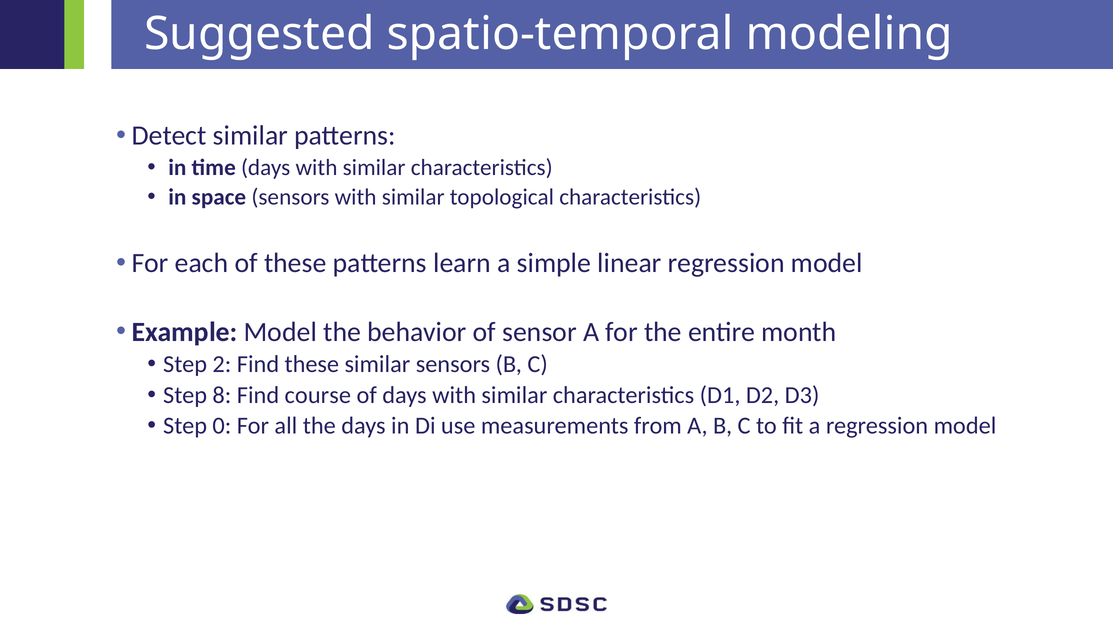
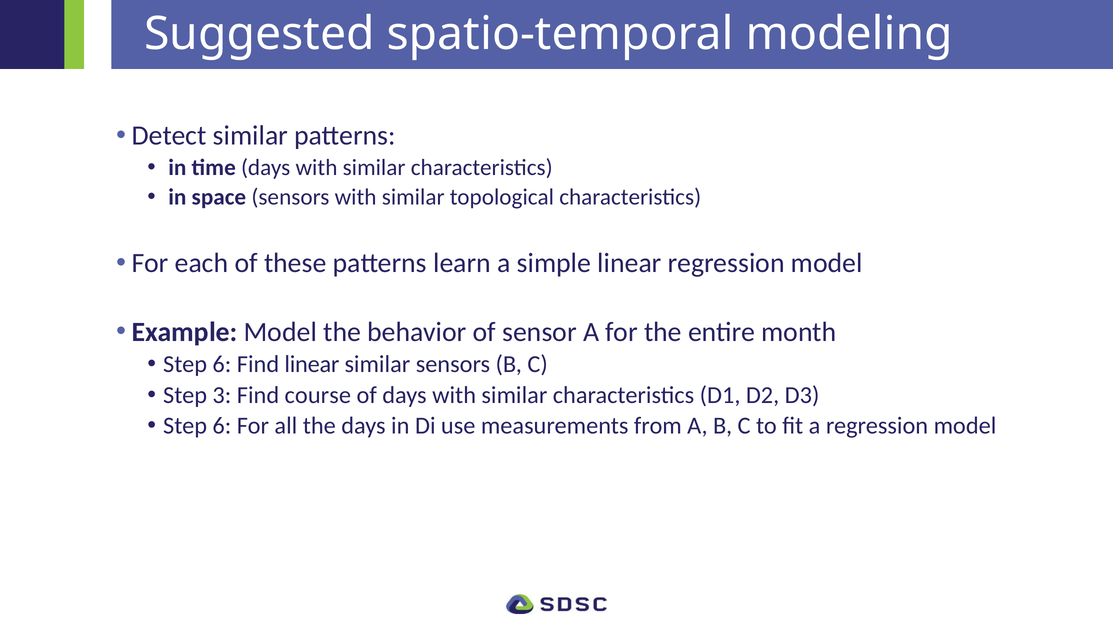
2: 2 -> 6 (222, 364)
Find these: these -> linear (312, 364)
8: 8 -> 3 (222, 395)
0: 0 -> 6 (222, 426)
